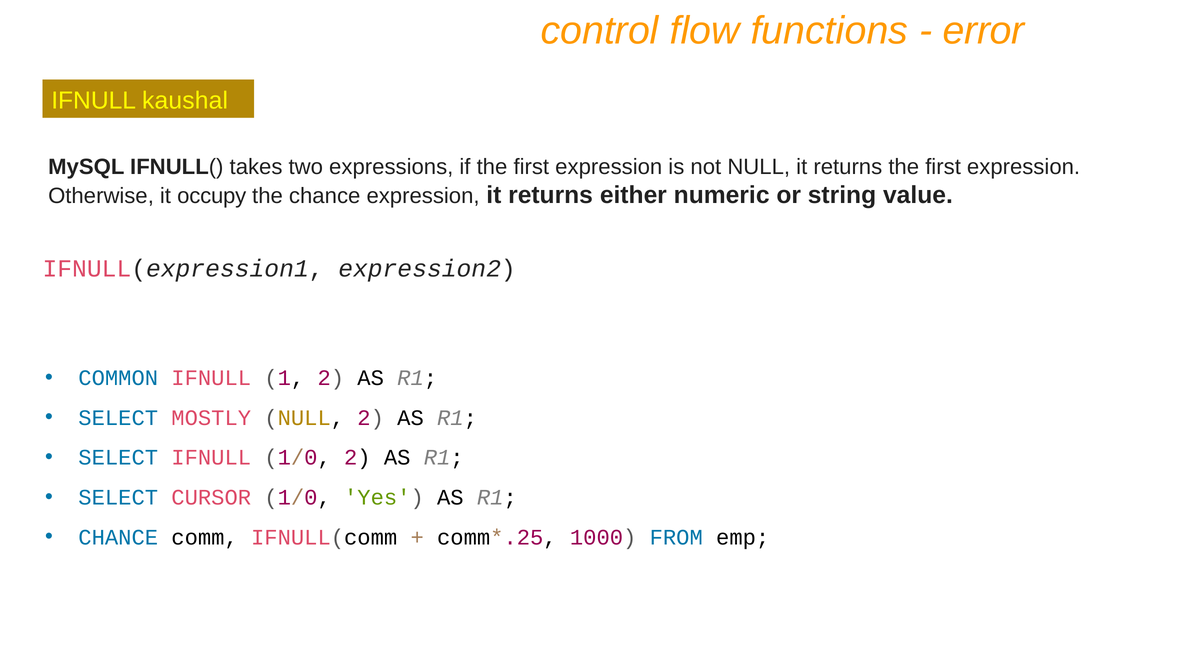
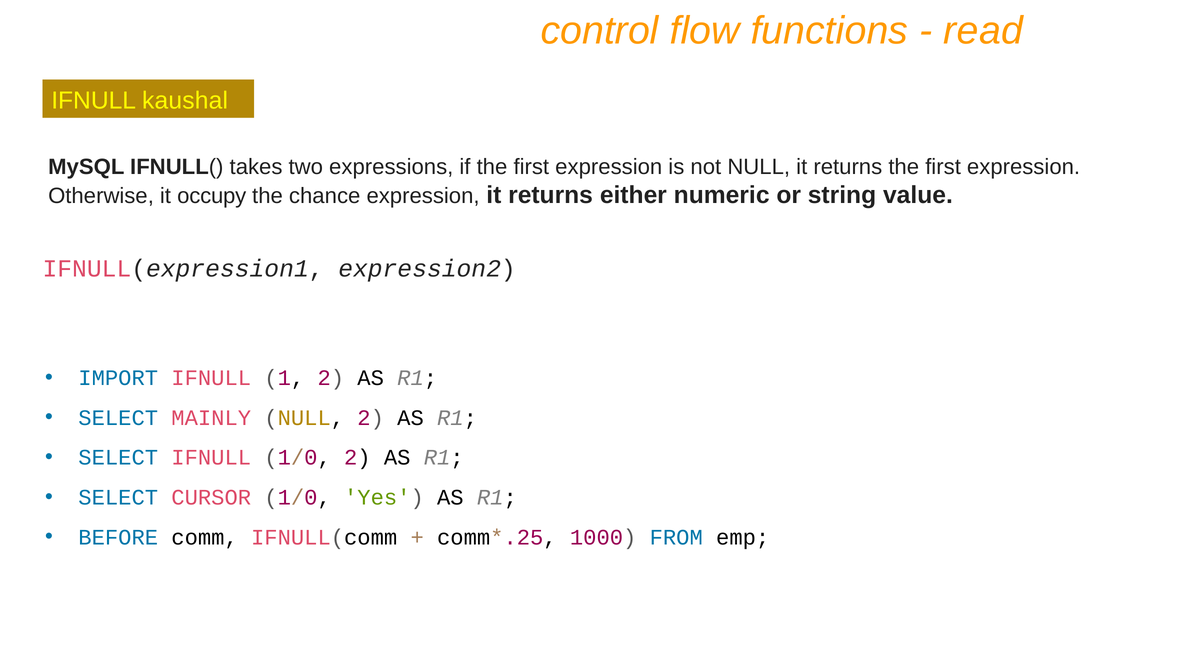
error: error -> read (983, 31)
COMMON: COMMON -> IMPORT (118, 378)
MOSTLY: MOSTLY -> MAINLY (211, 418)
CHANCE: CHANCE -> BEFORE (118, 538)
